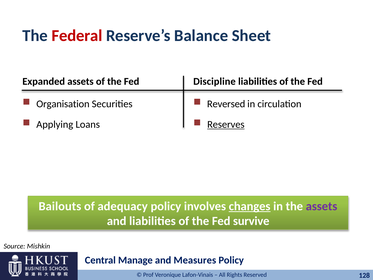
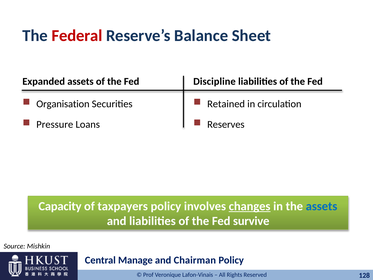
Reversed: Reversed -> Retained (226, 104)
Applying: Applying -> Pressure (55, 124)
Reserves underline: present -> none (226, 124)
Bailouts: Bailouts -> Capacity (60, 206)
adequacy: adequacy -> taxpayers (123, 206)
assets colour: purple -> blue (322, 206)
Measures: Measures -> Chairman (195, 260)
